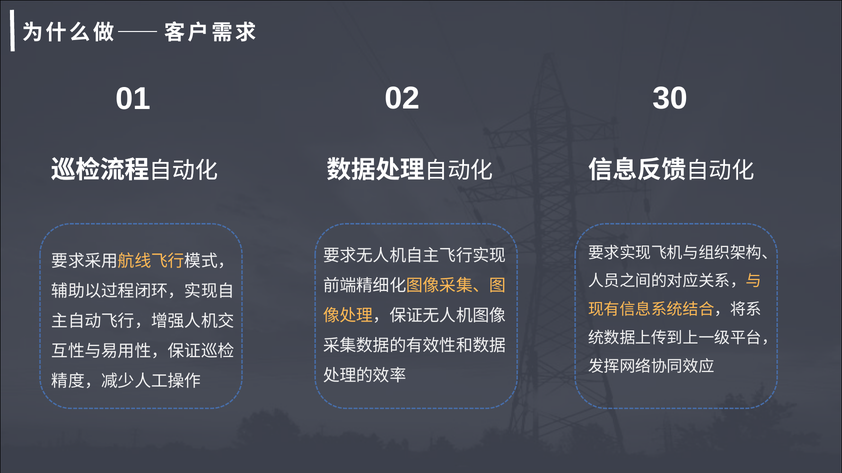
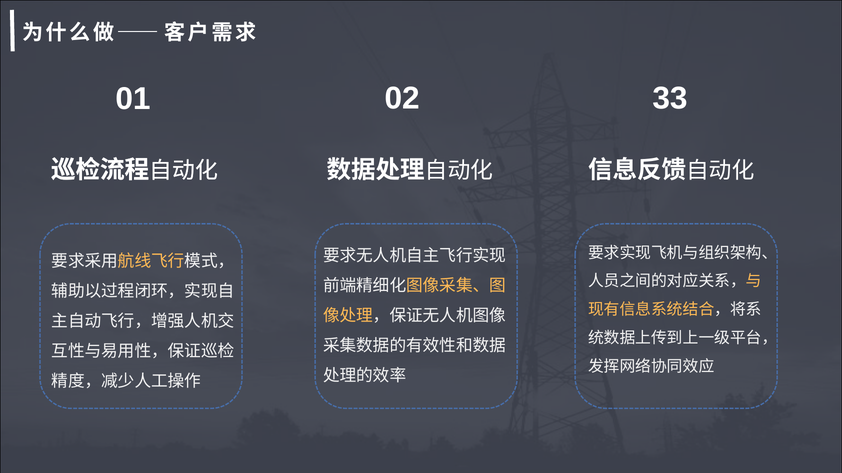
30: 30 -> 33 (670, 99)
